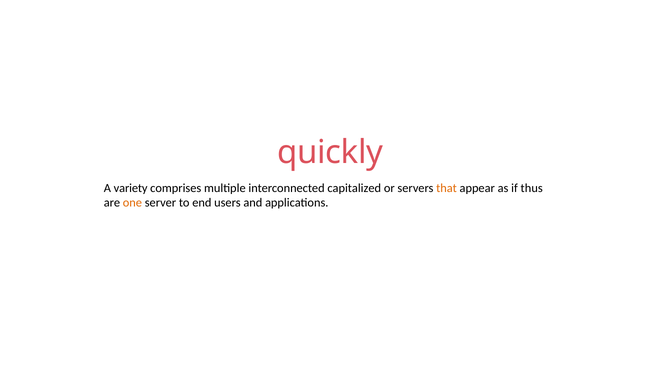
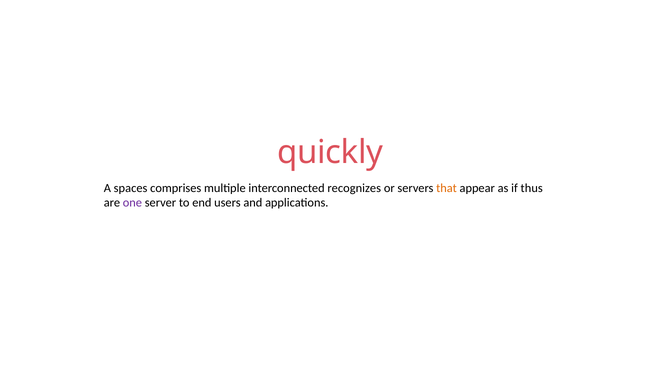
variety: variety -> spaces (131, 188)
capitalized: capitalized -> recognizes (354, 188)
one colour: orange -> purple (132, 203)
